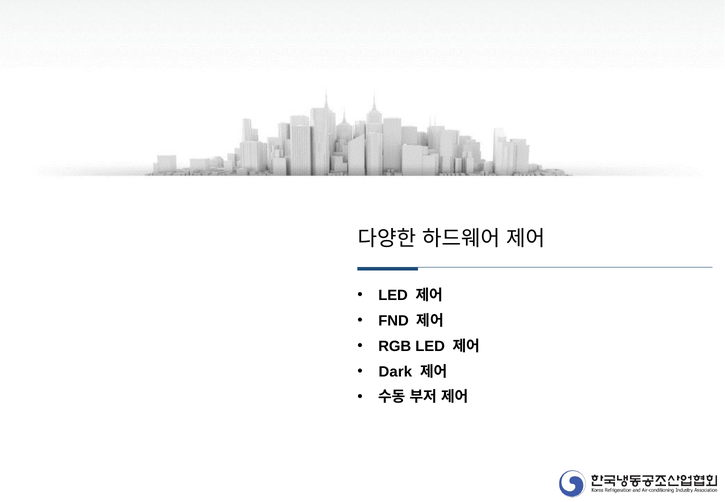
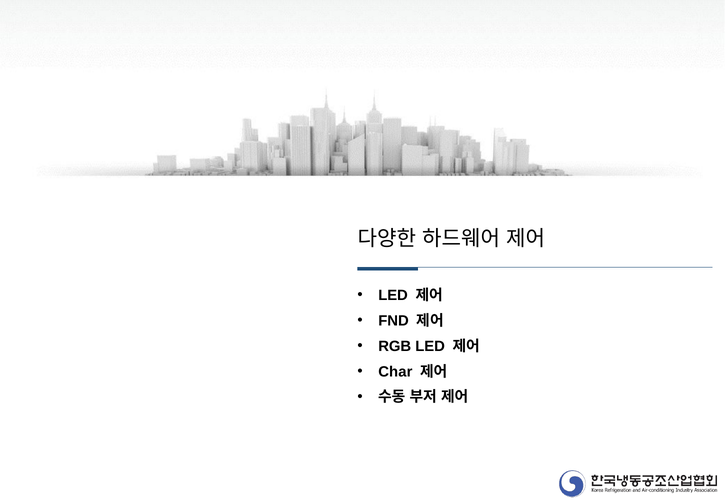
Dark: Dark -> Char (395, 372)
